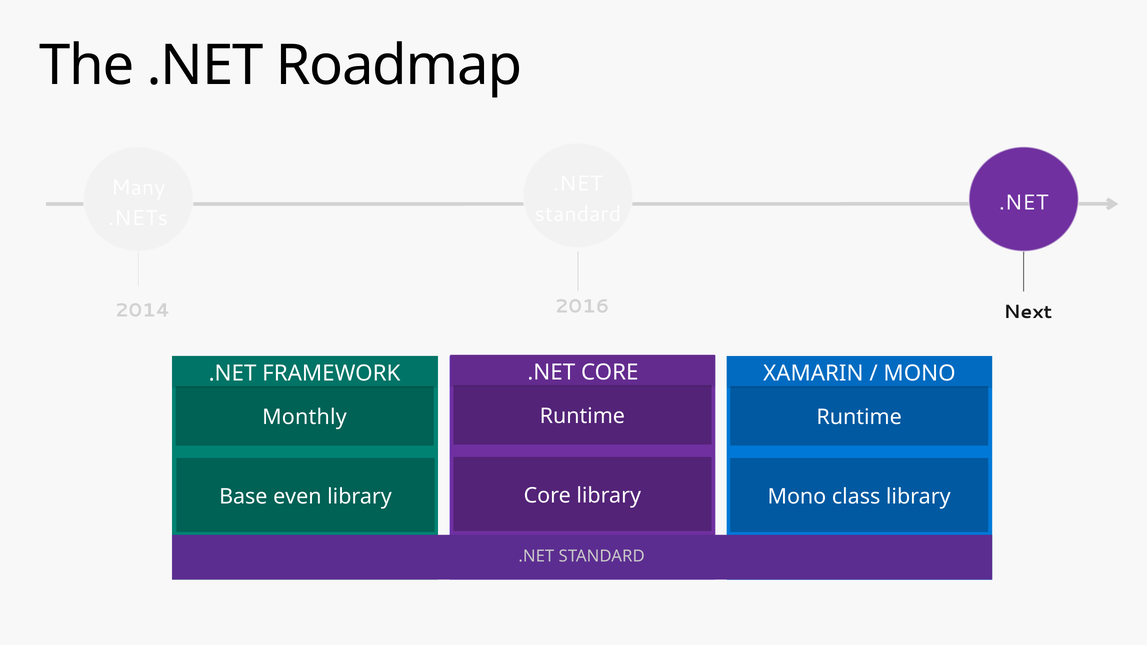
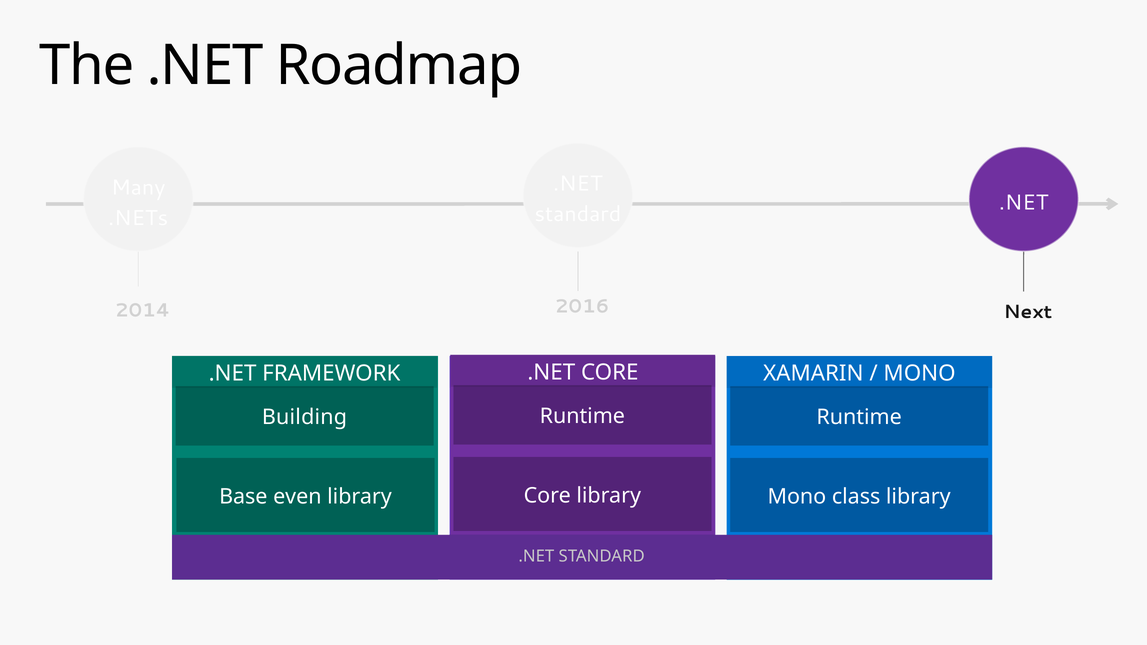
Monthly: Monthly -> Building (304, 418)
